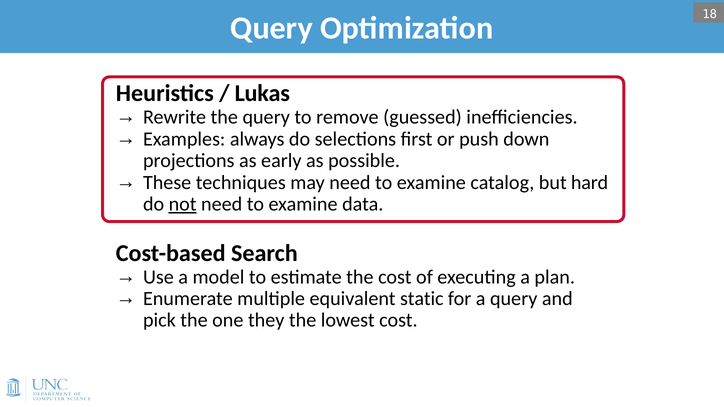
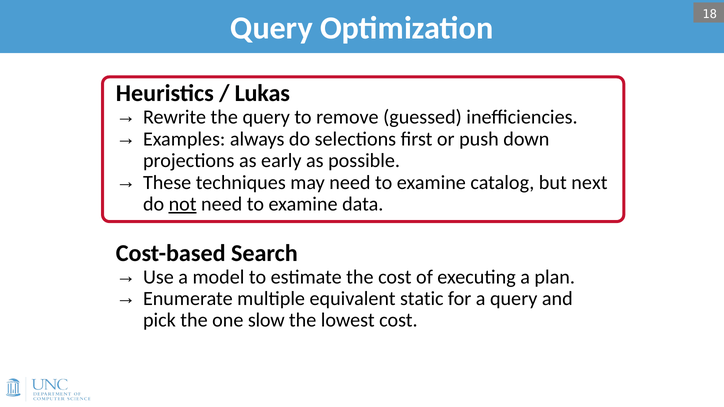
hard: hard -> next (589, 183)
they: they -> slow (266, 321)
